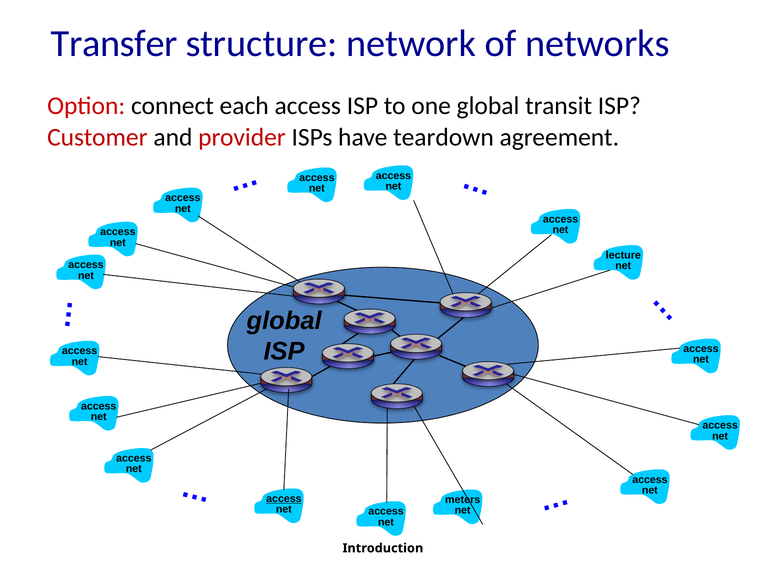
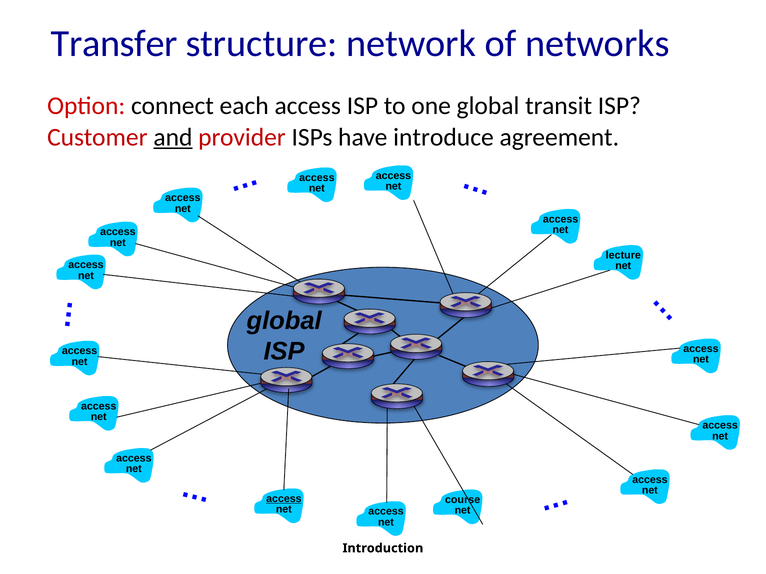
and underline: none -> present (173, 137)
teardown: teardown -> introduce (443, 137)
meters: meters -> course (463, 500)
